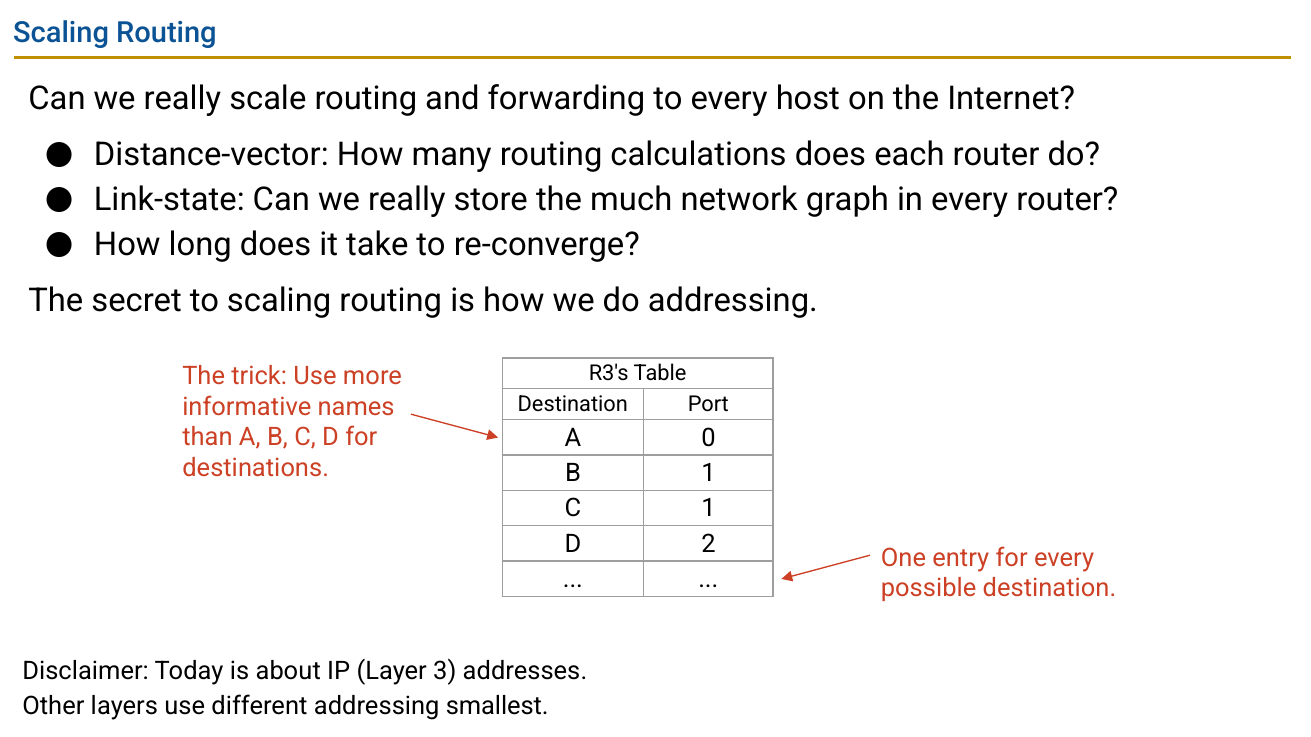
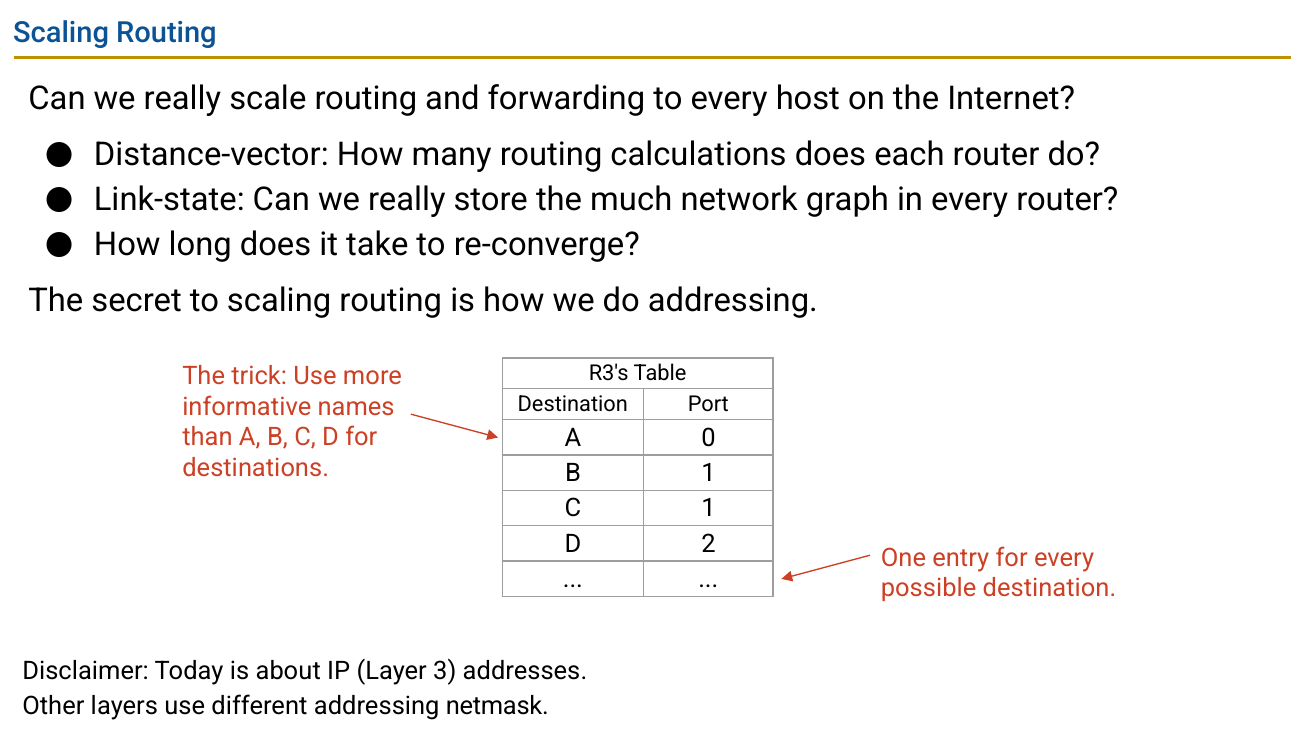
smallest: smallest -> netmask (497, 707)
